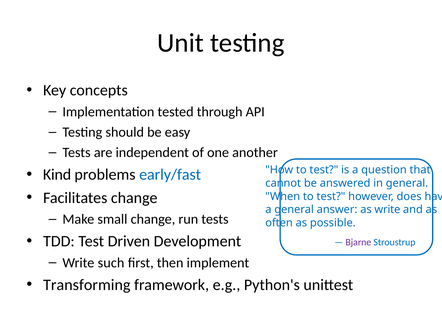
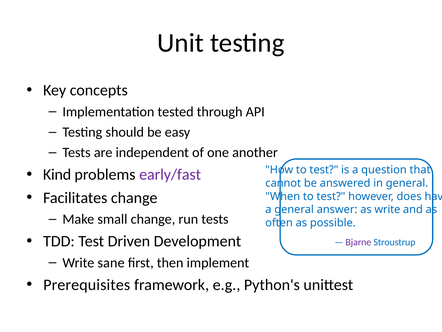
early/fast colour: blue -> purple (170, 174)
such: such -> sane (111, 262)
Transforming: Transforming -> Prerequisites (87, 284)
